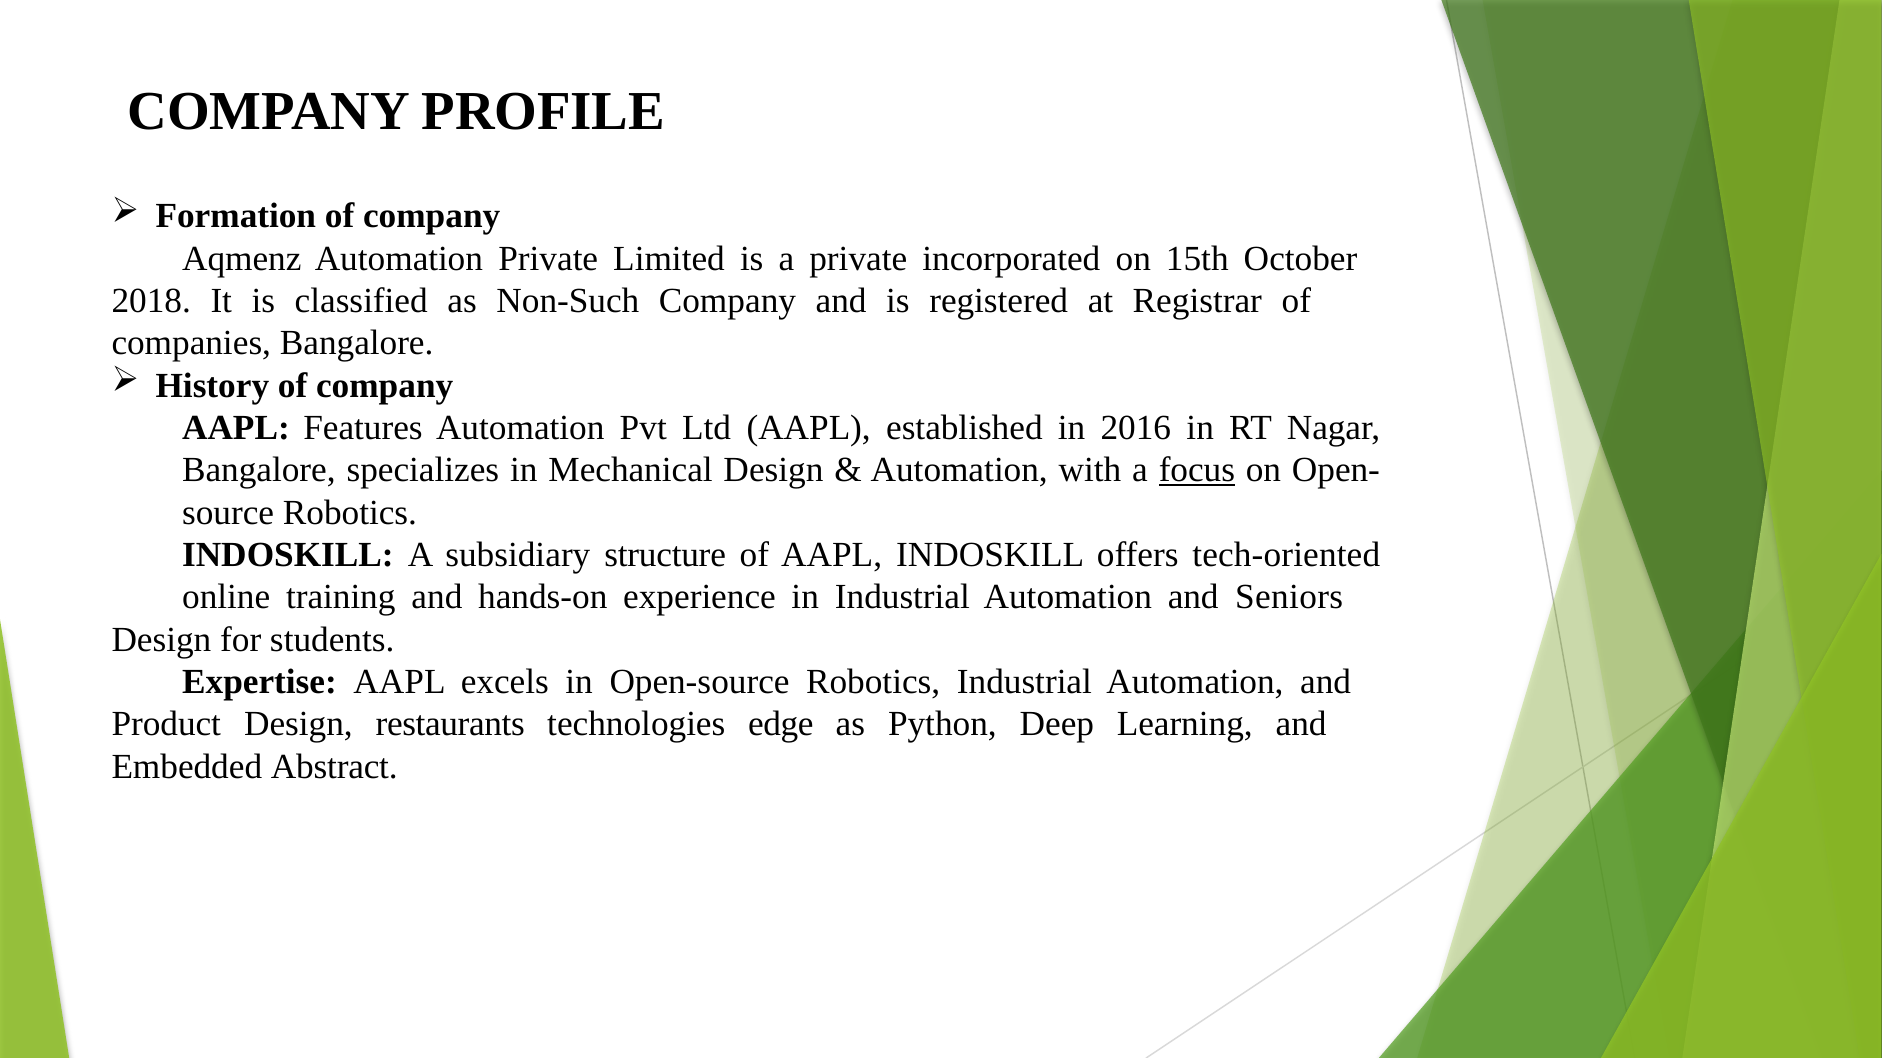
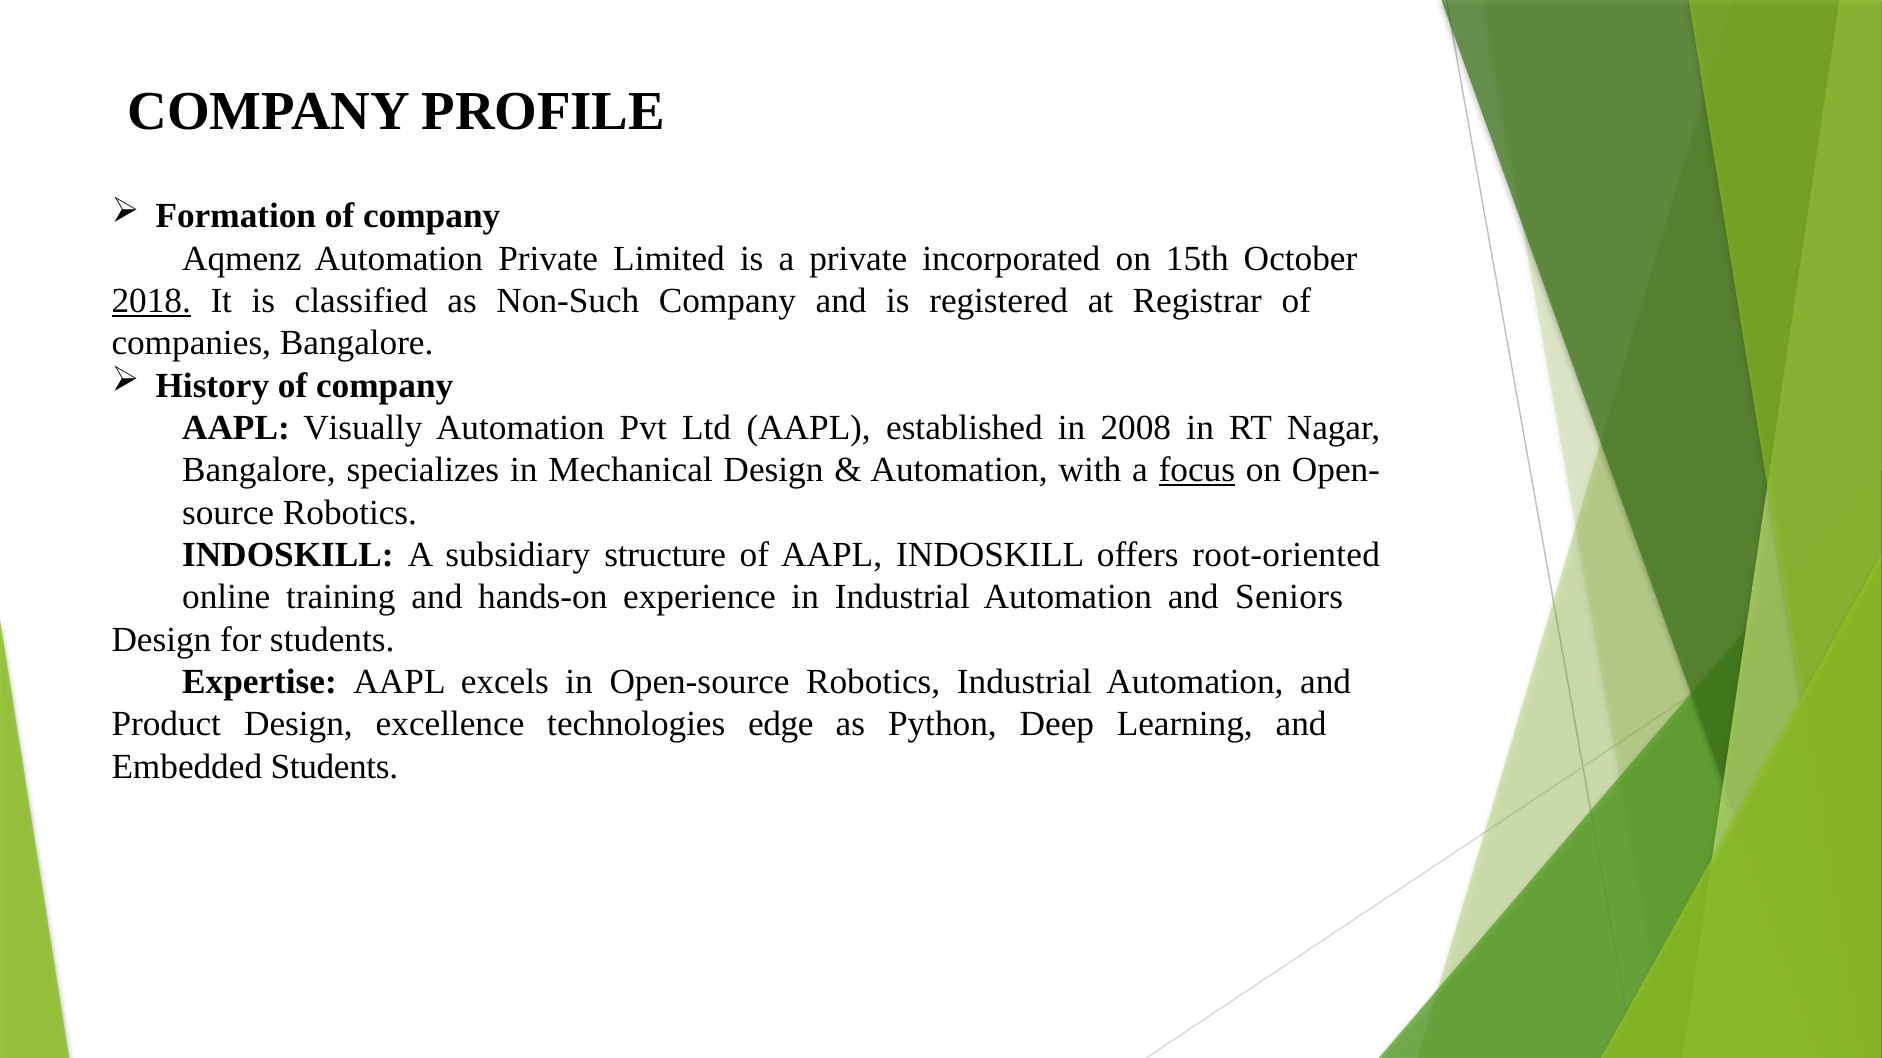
2018 underline: none -> present (151, 301)
Features: Features -> Visually (363, 428)
2016: 2016 -> 2008 (1136, 428)
tech-oriented: tech-oriented -> root-oriented (1286, 555)
restaurants: restaurants -> excellence (450, 725)
Embedded Abstract: Abstract -> Students (334, 767)
